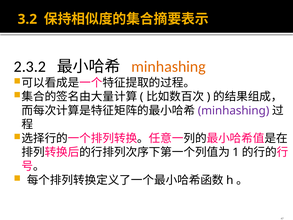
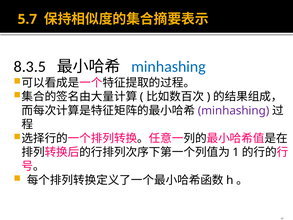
3.2: 3.2 -> 5.7 (27, 19)
2.3.2: 2.3.2 -> 8.3.5 (30, 67)
minhashing colour: orange -> blue (169, 67)
